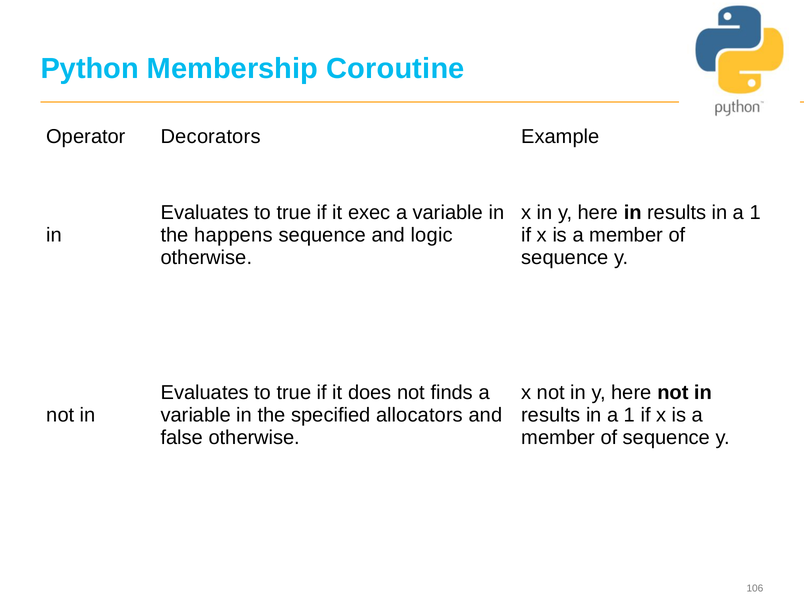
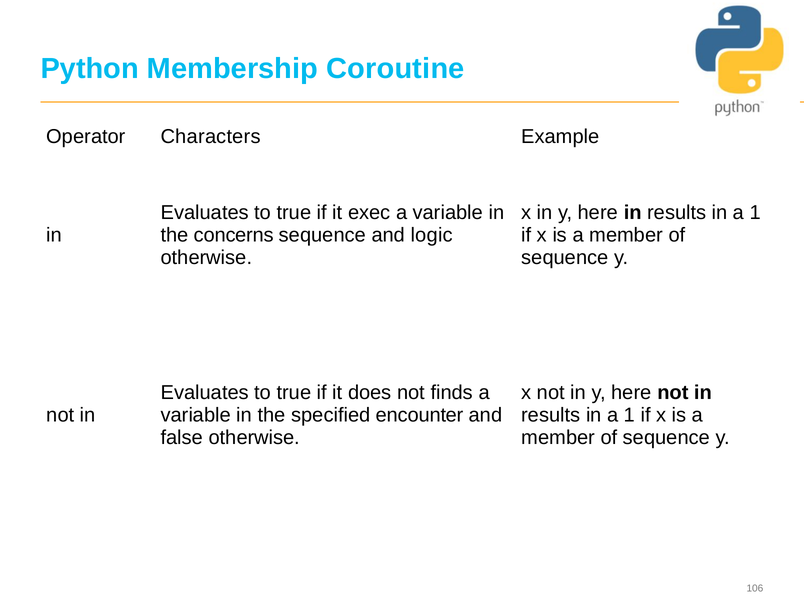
Decorators: Decorators -> Characters (211, 137)
happens: happens -> concerns (234, 235)
allocators: allocators -> encounter (420, 415)
